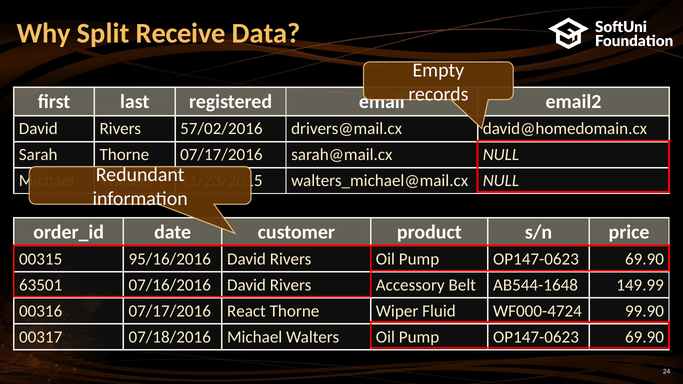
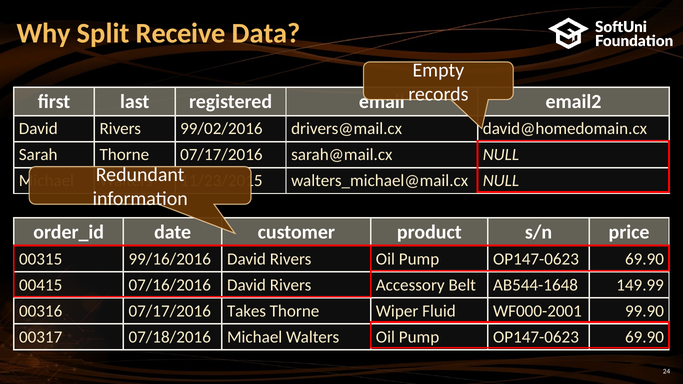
57/02/2016: 57/02/2016 -> 99/02/2016 (221, 129)
95/16/2016: 95/16/2016 -> 99/16/2016 (170, 259)
63501: 63501 -> 00415 (41, 285)
React: React -> Takes (246, 311)
WF000-4724: WF000-4724 -> WF000-2001 (537, 311)
